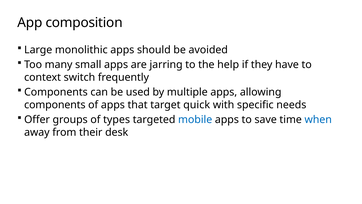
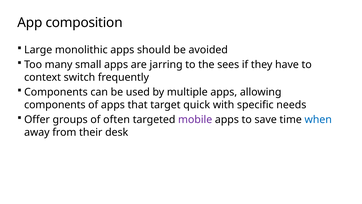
help: help -> sees (228, 64)
types: types -> often (117, 119)
mobile colour: blue -> purple (195, 119)
